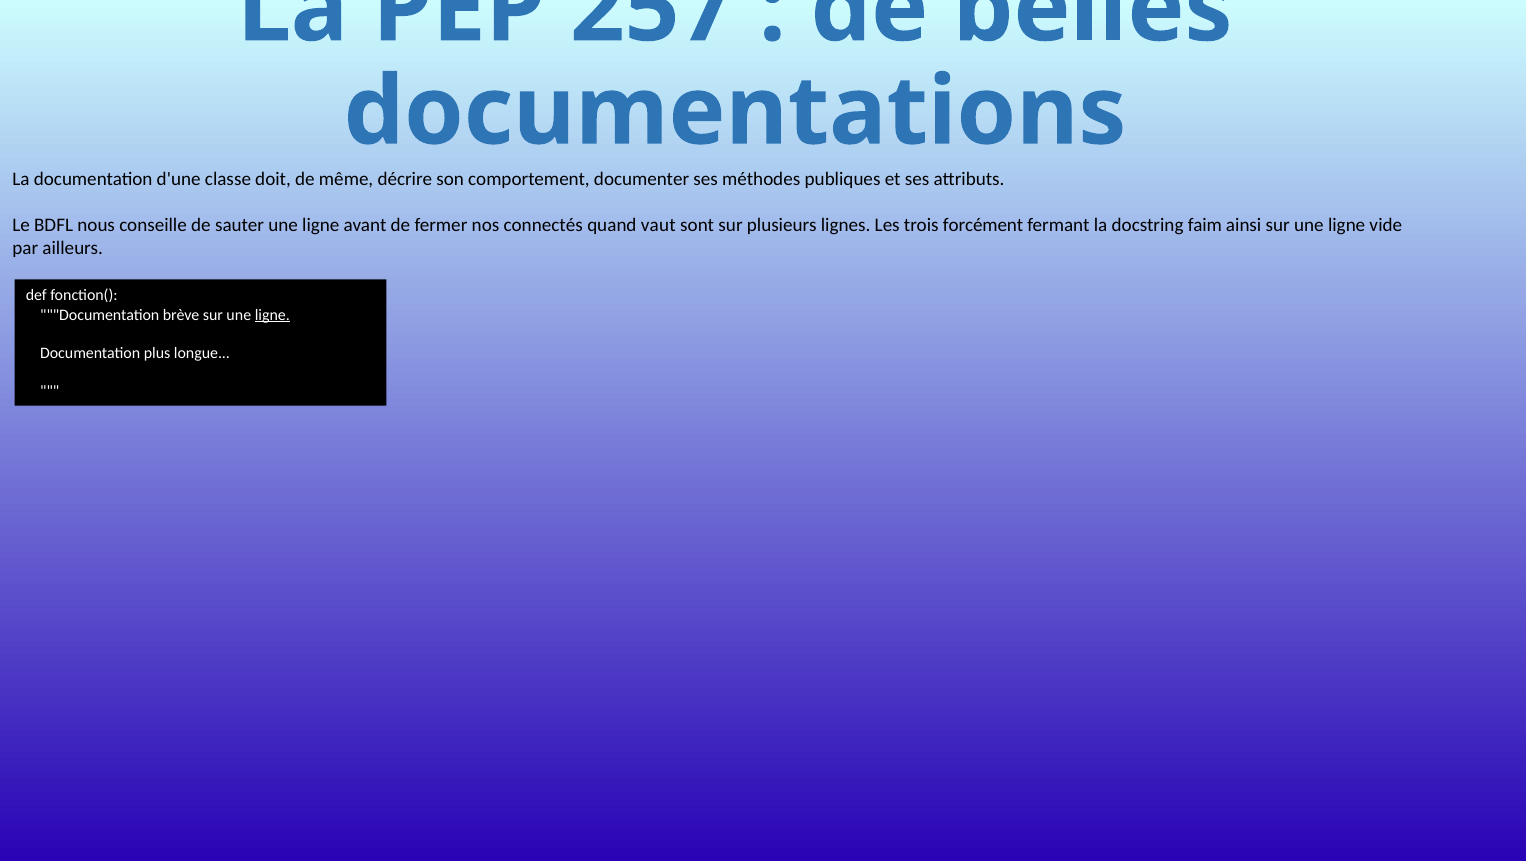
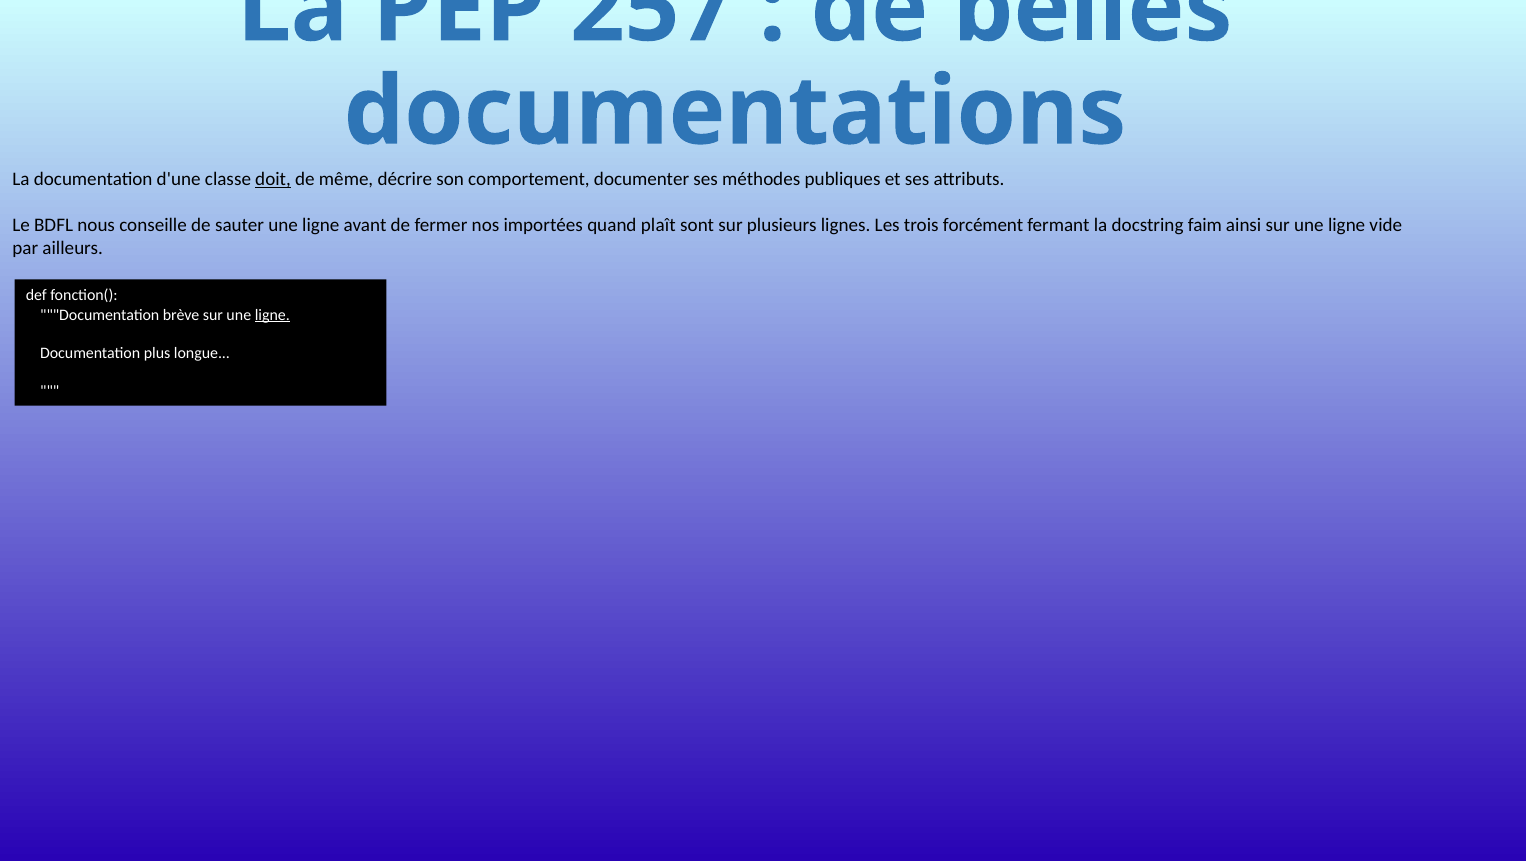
doit underline: none -> present (273, 180)
connectés: connectés -> importées (543, 225)
vaut: vaut -> plaît (658, 225)
